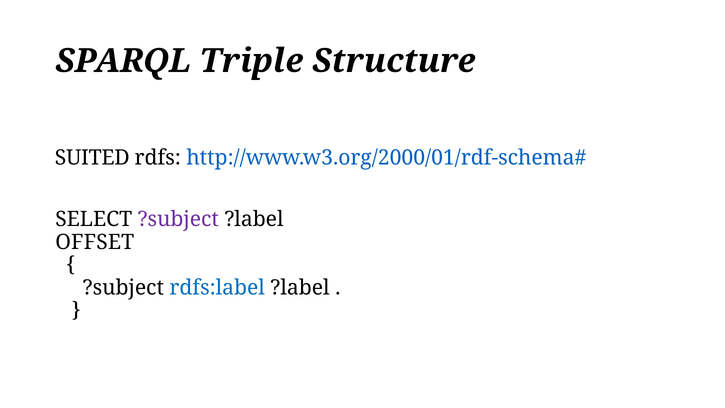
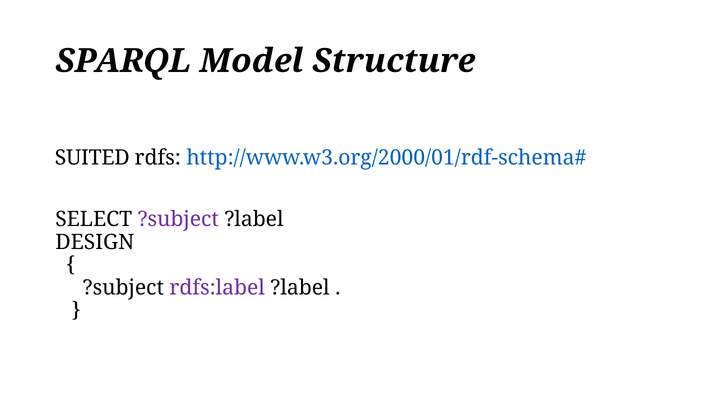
Triple: Triple -> Model (251, 61)
OFFSET: OFFSET -> DESIGN (95, 242)
rdfs:label colour: blue -> purple (217, 288)
